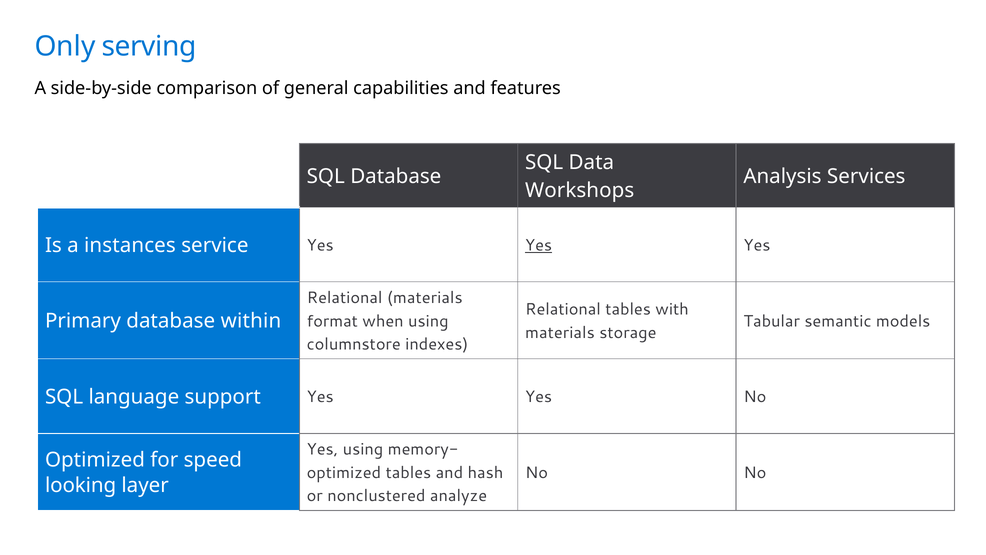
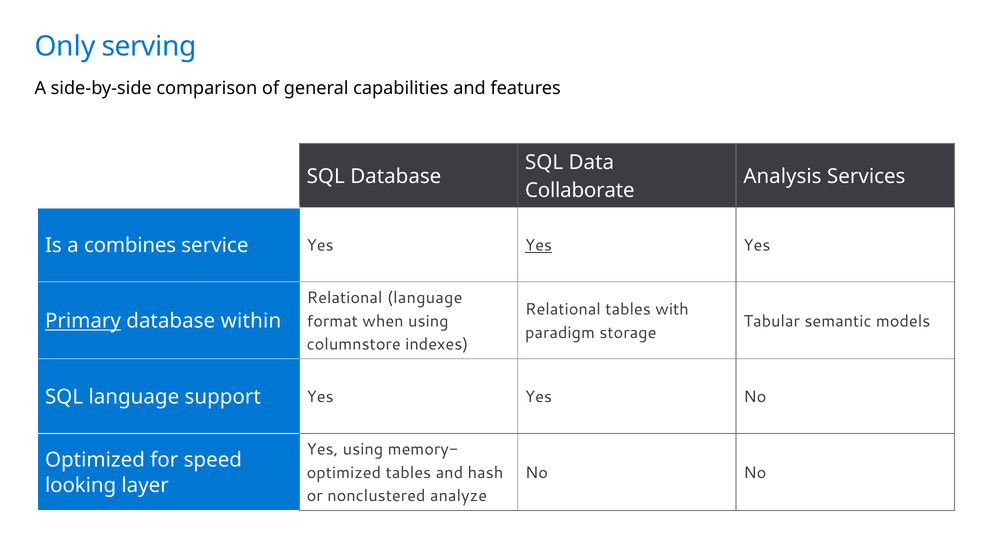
Workshops: Workshops -> Collaborate (580, 191)
instances: instances -> combines (130, 245)
Relational materials: materials -> language (425, 298)
Primary underline: none -> present (83, 321)
materials: materials -> paradigm (560, 333)
